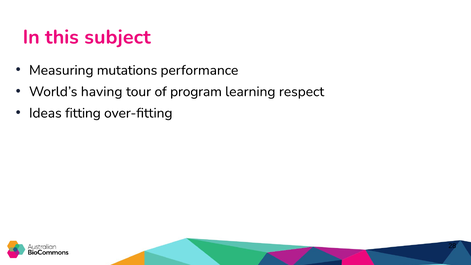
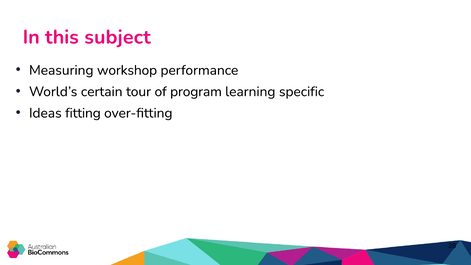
mutations: mutations -> workshop (127, 70)
having: having -> certain (102, 92)
respect: respect -> specific (302, 92)
